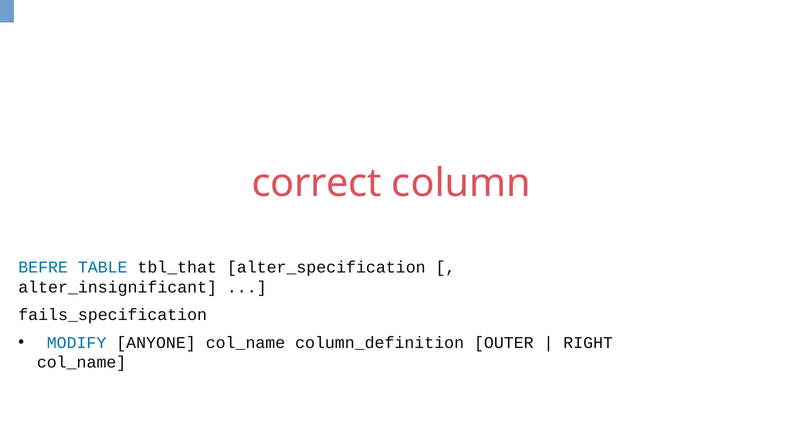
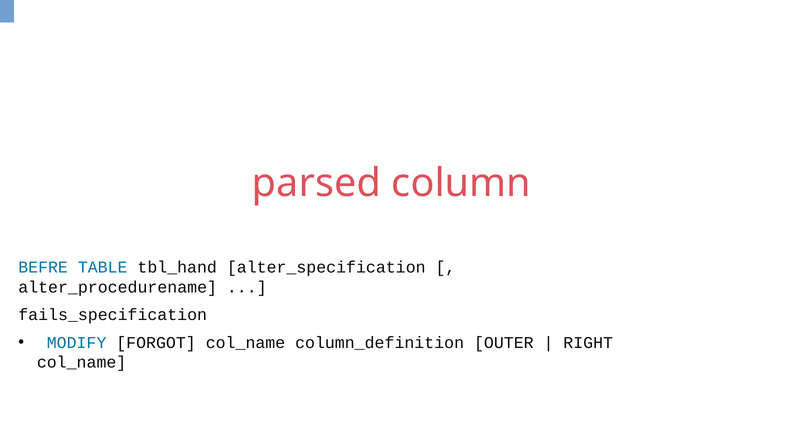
correct: correct -> parsed (316, 183)
tbl_that: tbl_that -> tbl_hand (177, 267)
alter_insignificant: alter_insignificant -> alter_procedurename (118, 287)
ANYONE: ANYONE -> FORGOT (156, 343)
